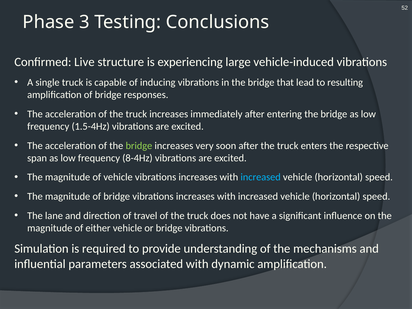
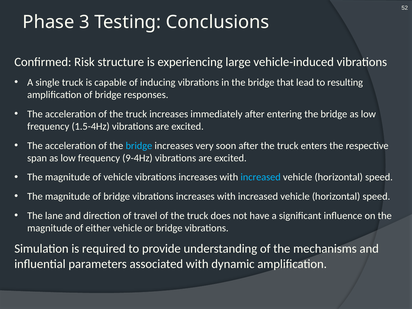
Live: Live -> Risk (84, 62)
bridge colour: light green -> light blue (139, 146)
8-4Hz: 8-4Hz -> 9-4Hz (137, 158)
